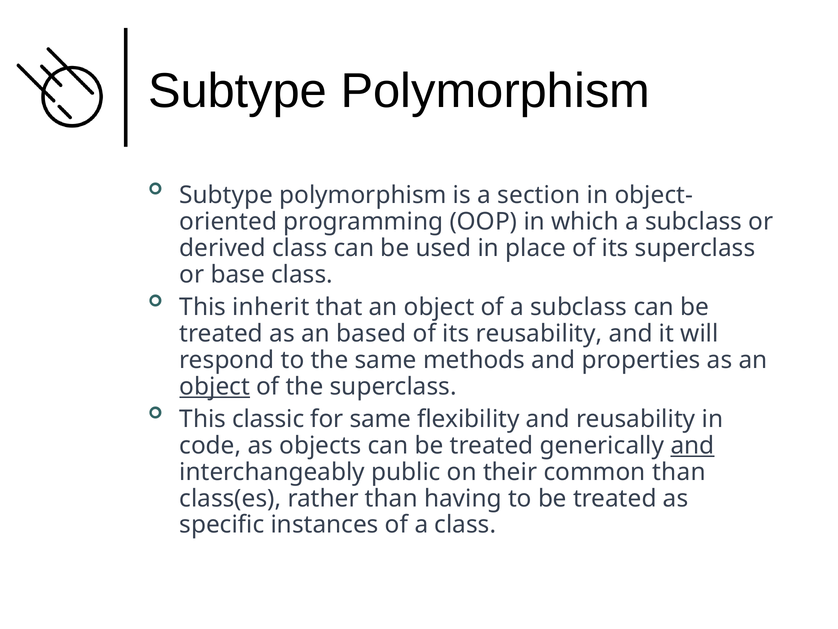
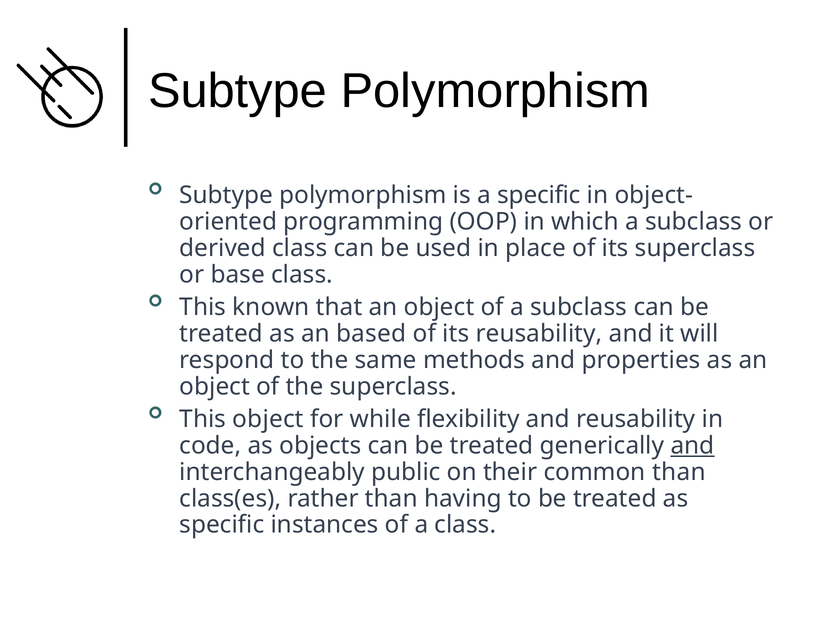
a section: section -> specific (539, 195)
inherit: inherit -> known (271, 307)
object underline: present -> none (215, 386)
This classic: classic -> object (268, 419)
for same: same -> while (380, 419)
